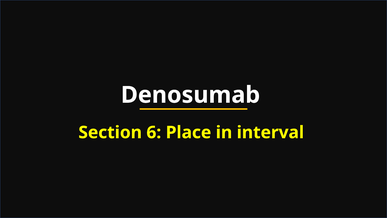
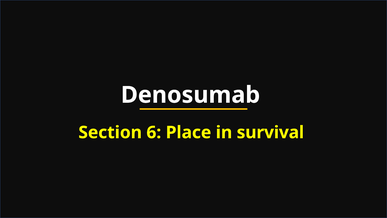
interval: interval -> survival (270, 132)
